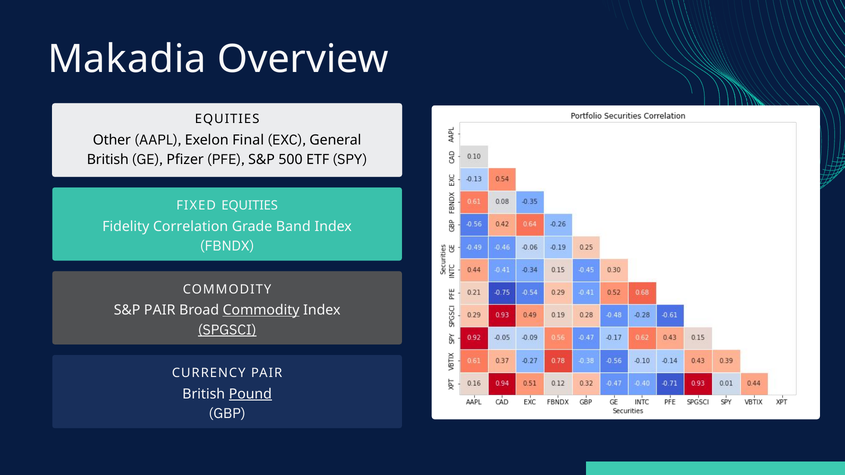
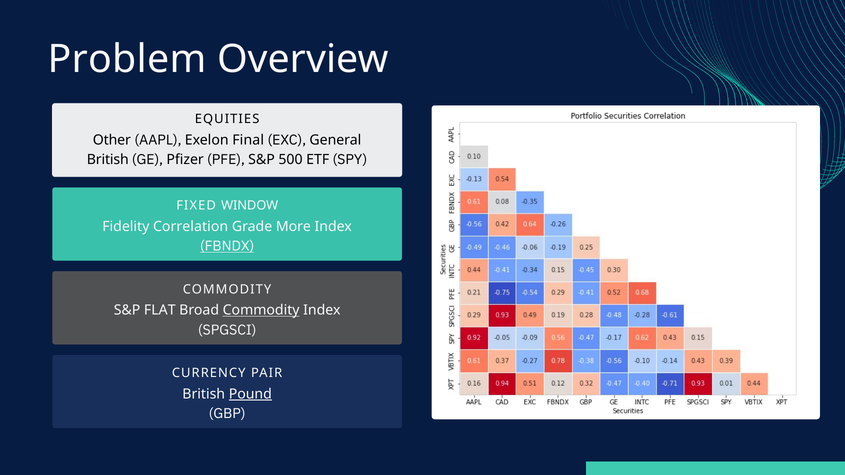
Makadia: Makadia -> Problem (127, 59)
FIXED EQUITIES: EQUITIES -> WINDOW (250, 206)
Band: Band -> More (293, 227)
FBNDX underline: none -> present (227, 246)
S&P PAIR: PAIR -> FLAT (160, 310)
SPGSCI underline: present -> none (227, 330)
